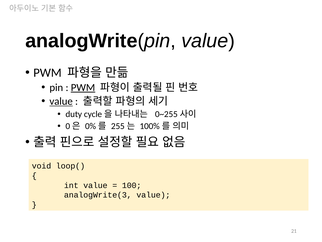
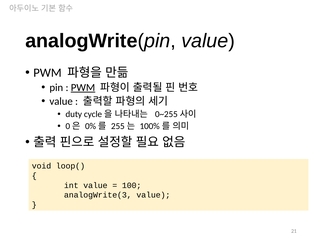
value underline: present -> none (61, 101)
